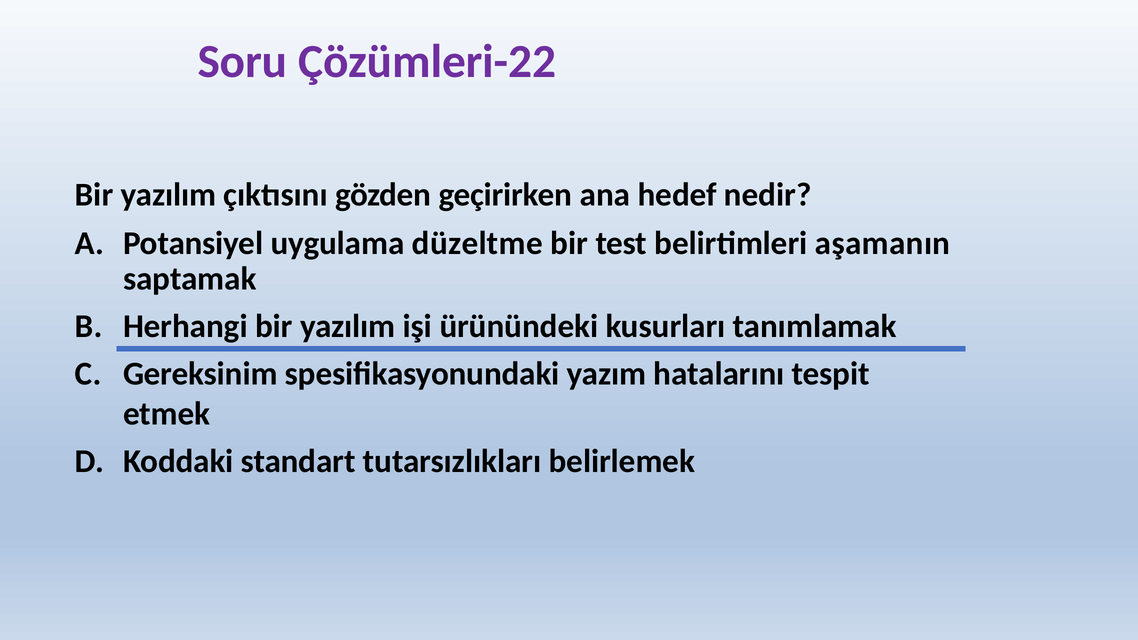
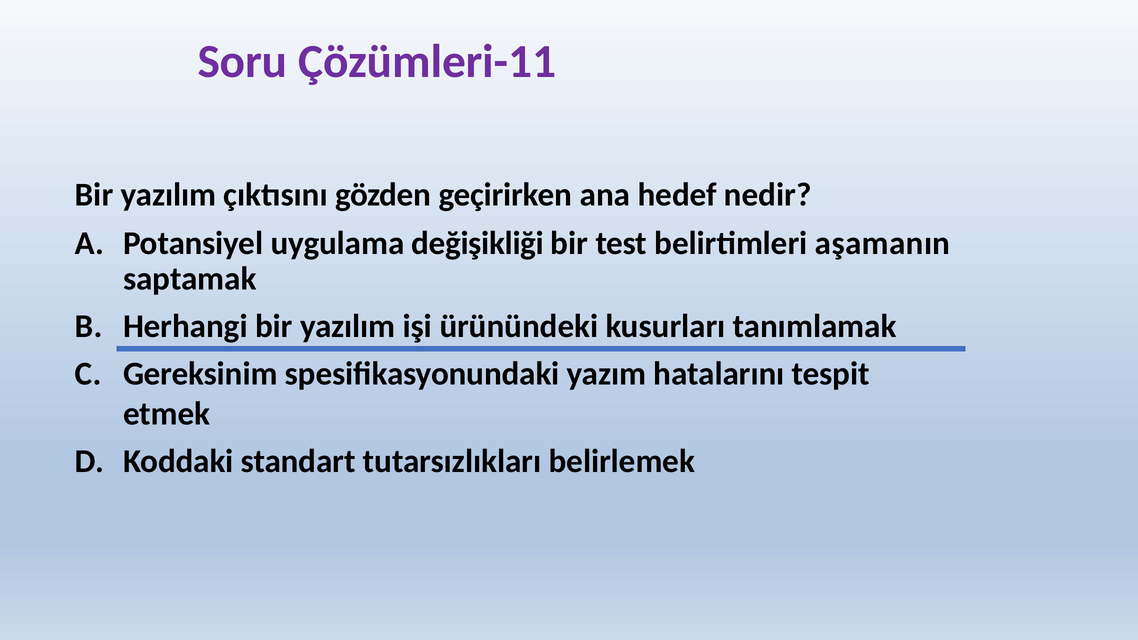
Çözümleri-22: Çözümleri-22 -> Çözümleri-11 (427, 62)
düzeltme: düzeltme -> değişikliği (478, 243)
